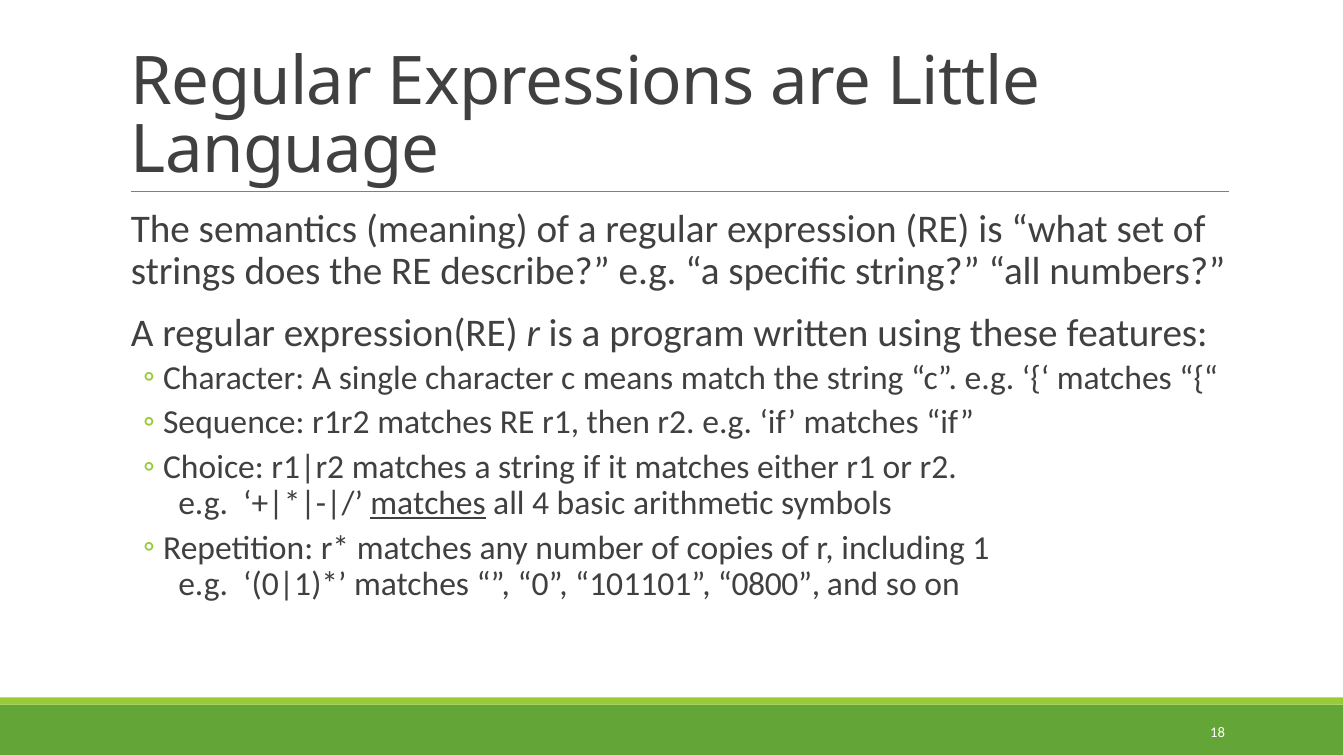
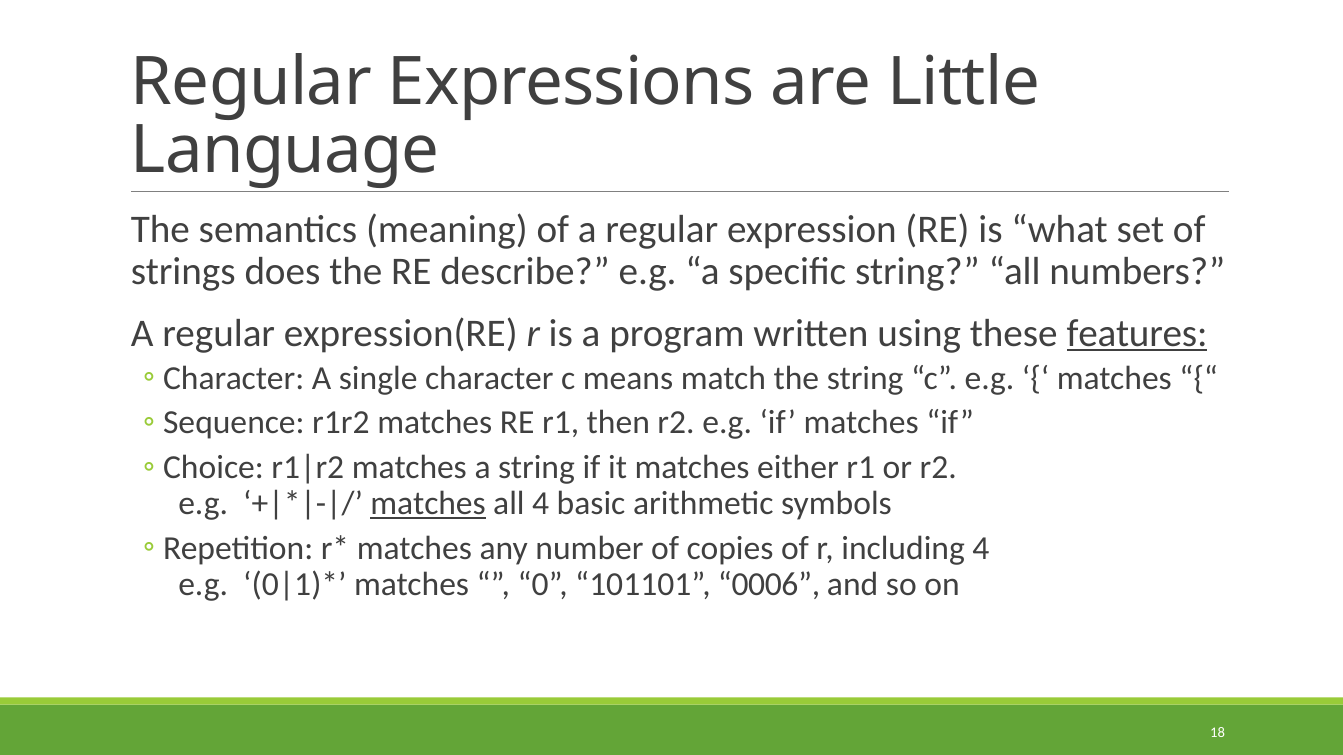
features underline: none -> present (1137, 333)
including 1: 1 -> 4 (981, 549)
0800: 0800 -> 0006 (769, 585)
